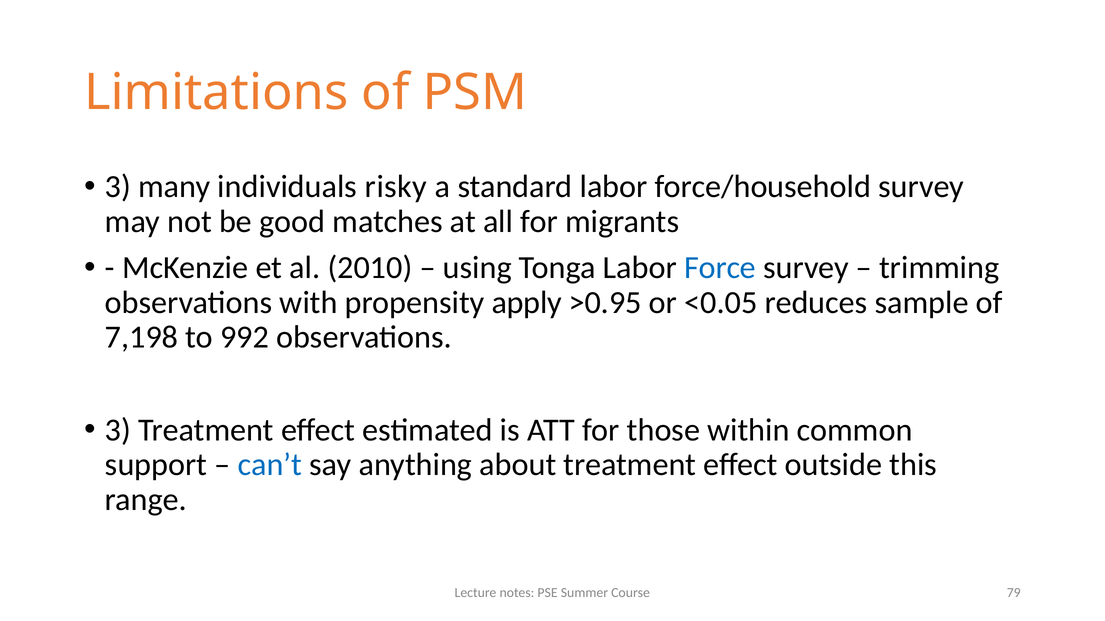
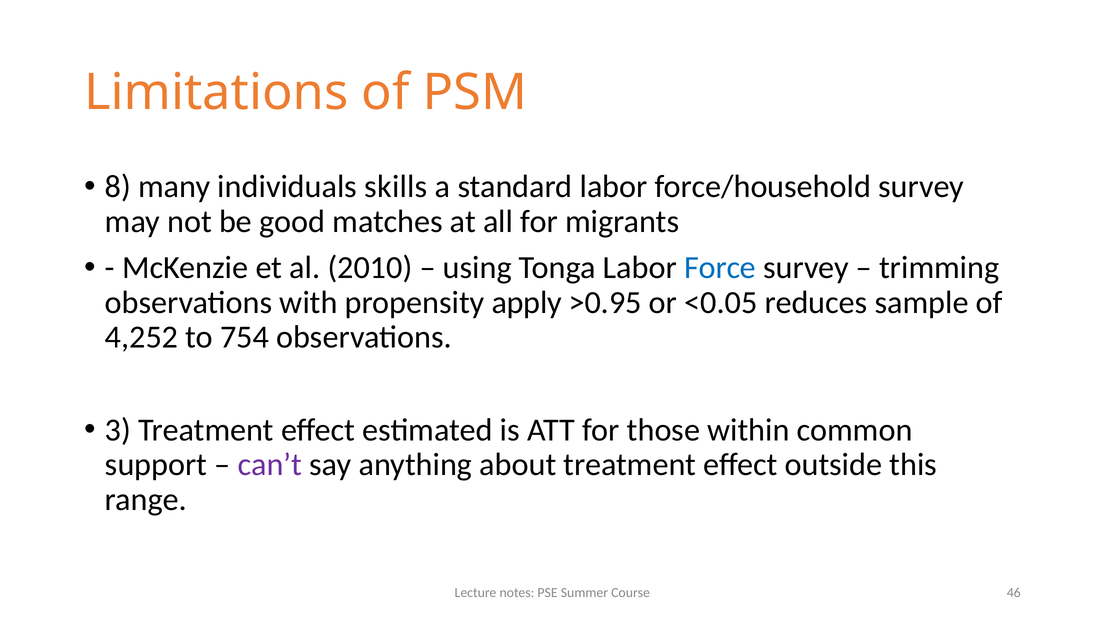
3: 3 -> 8 (118, 187)
risky: risky -> skills (396, 187)
7,198: 7,198 -> 4,252 (142, 338)
992: 992 -> 754 (245, 338)
can’t colour: blue -> purple (270, 465)
79: 79 -> 46 (1014, 593)
